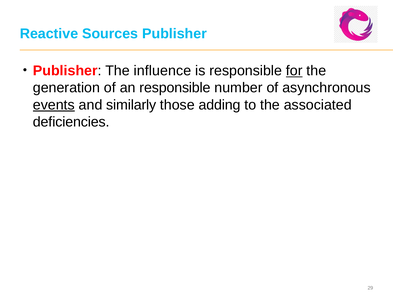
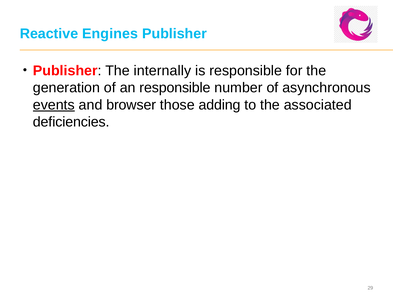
Sources: Sources -> Engines (110, 34)
influence: influence -> internally (162, 71)
for underline: present -> none (294, 71)
similarly: similarly -> browser (131, 105)
